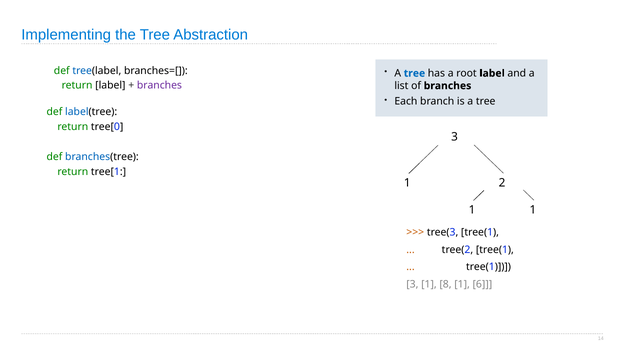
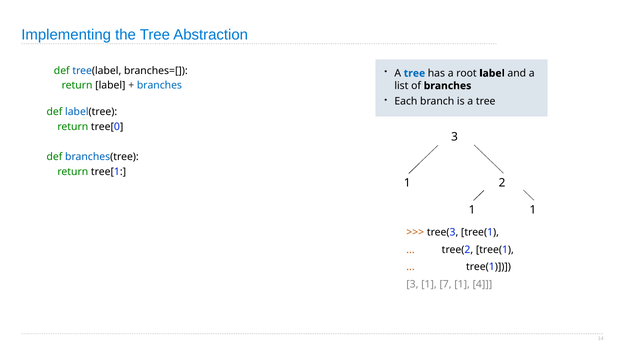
branches colour: purple -> blue (159, 85)
8: 8 -> 7 (446, 284)
6: 6 -> 4 (482, 284)
